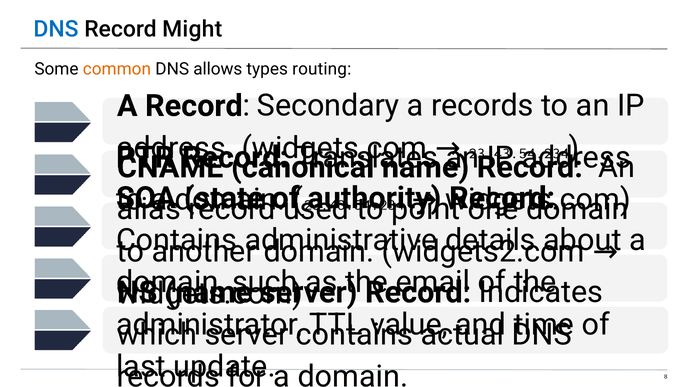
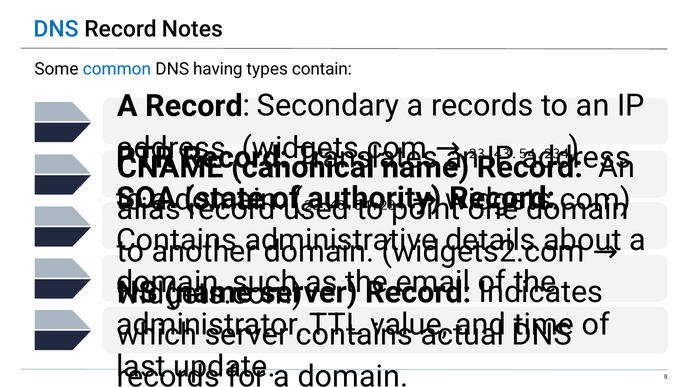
Might: Might -> Notes (192, 29)
common colour: orange -> blue (117, 69)
allows: allows -> having (218, 69)
routing: routing -> contain (322, 69)
